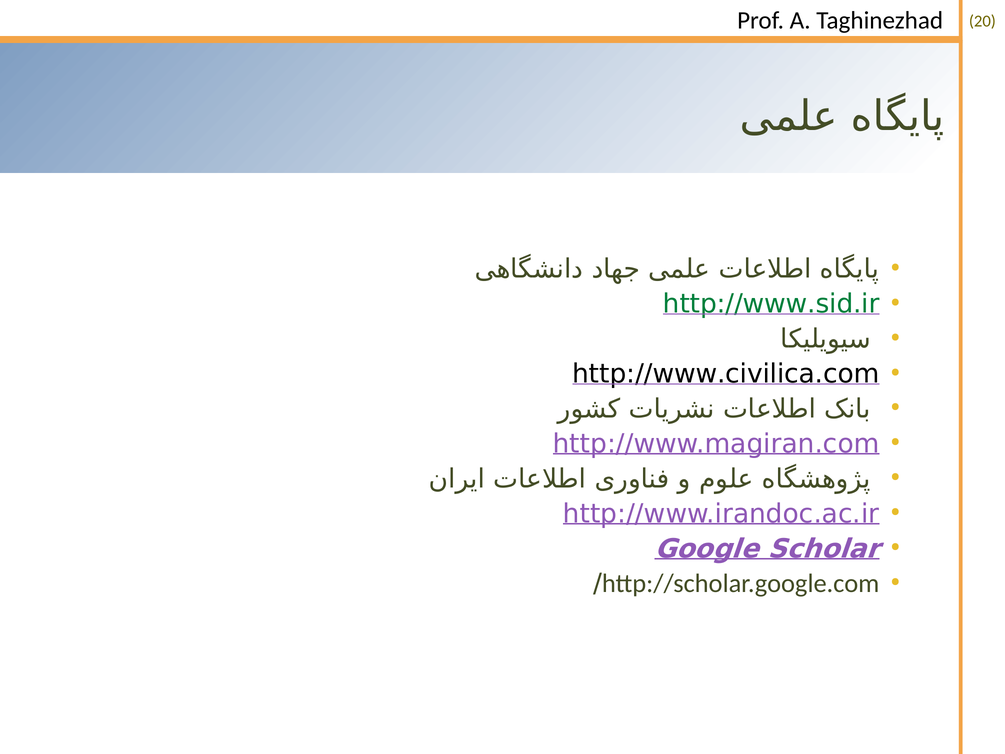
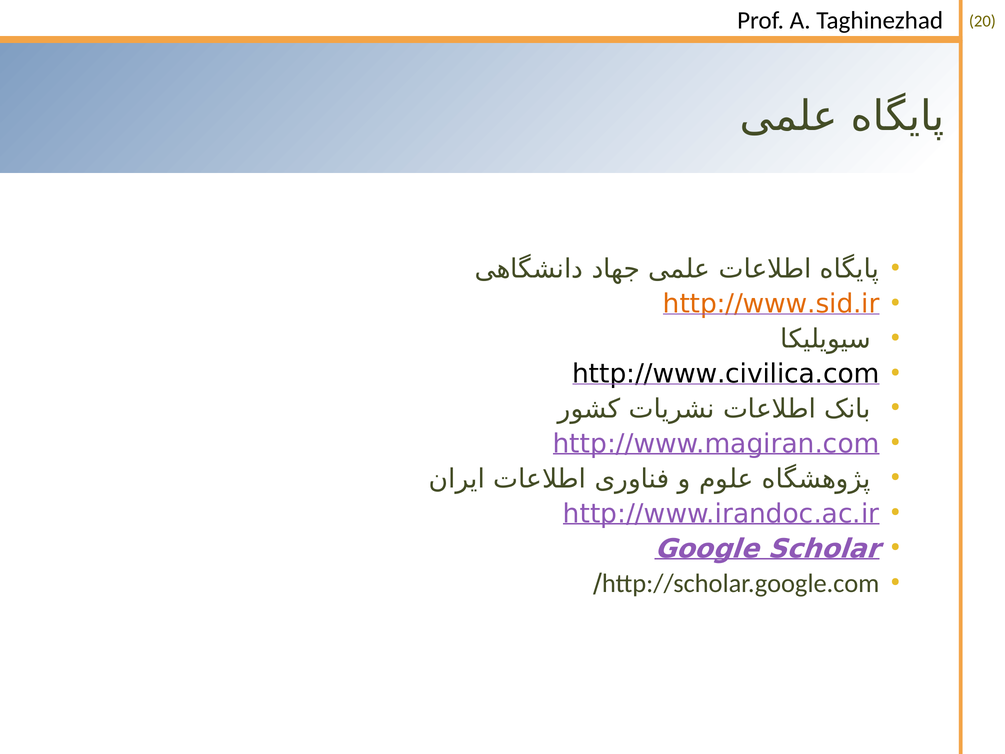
http://www.sid.ir colour: green -> orange (771, 304)
